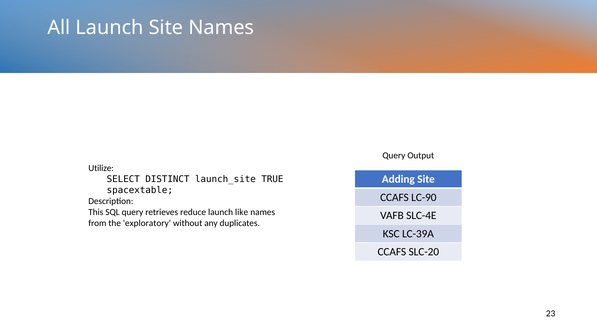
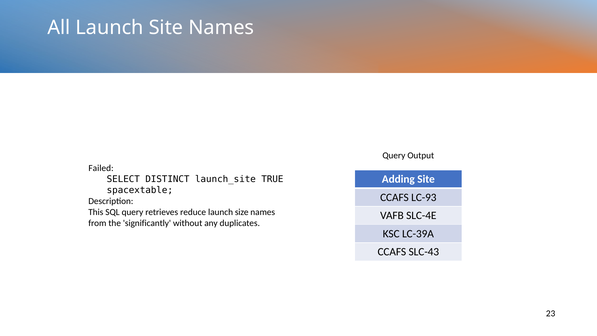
Utilize: Utilize -> Failed (101, 168)
LC-90: LC-90 -> LC-93 (424, 197)
like: like -> size (242, 212)
exploratory: exploratory -> significantly (147, 223)
SLC-20: SLC-20 -> SLC-43 (424, 252)
